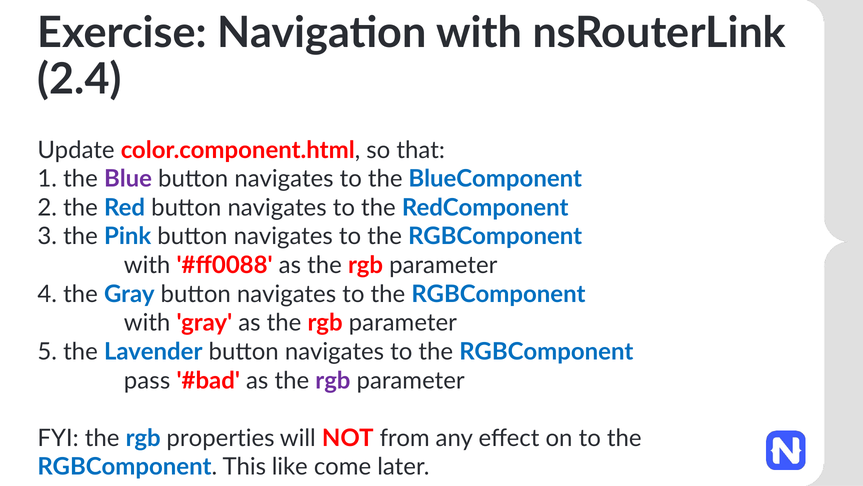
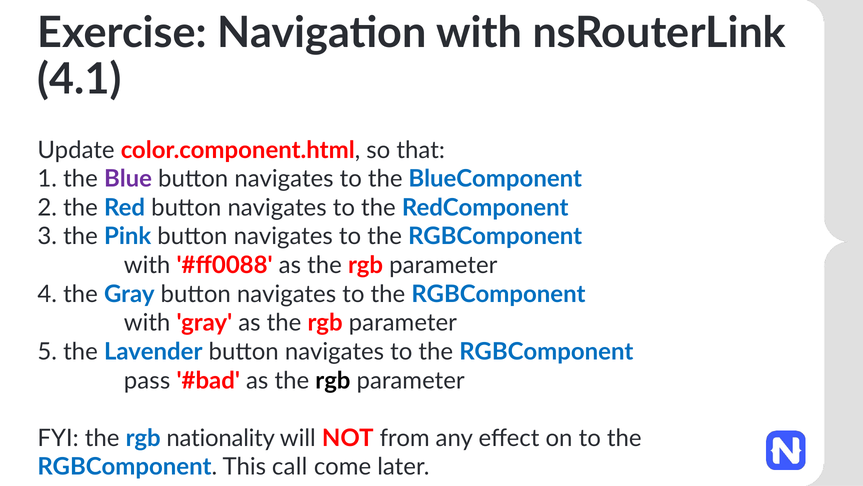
2.4: 2.4 -> 4.1 (79, 80)
rgb colour: purple -> black (333, 380)
properties: properties -> nationality (221, 438)
like: like -> call (290, 466)
